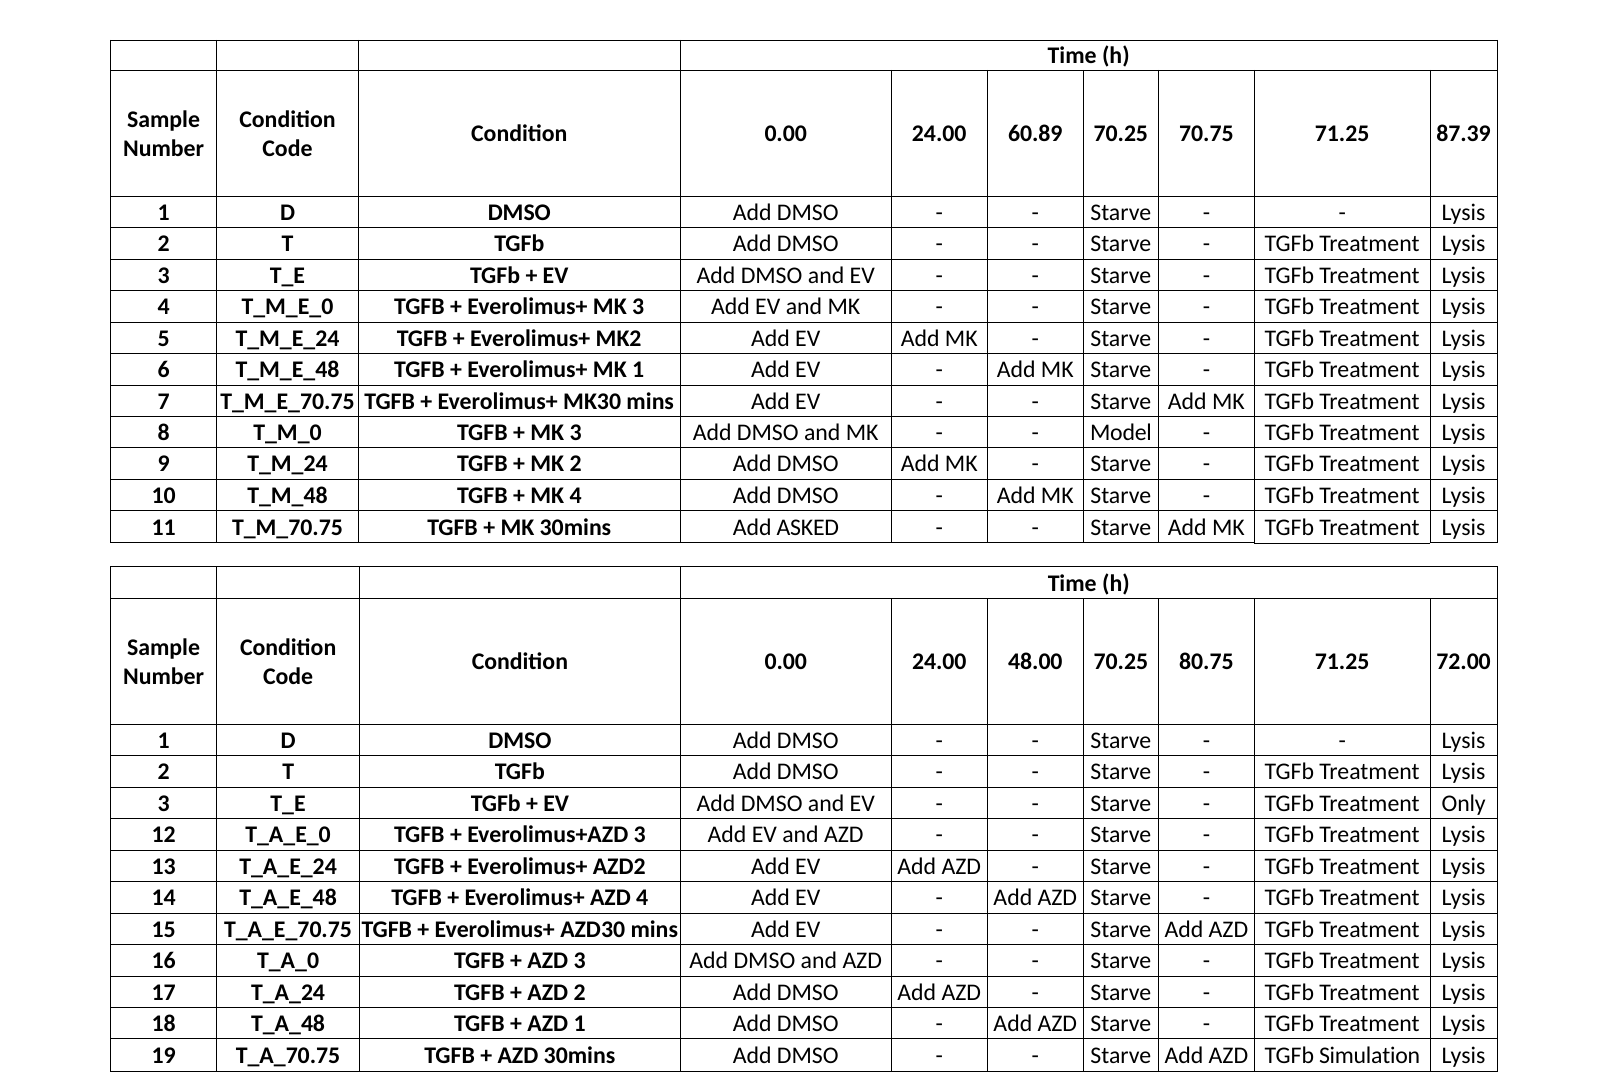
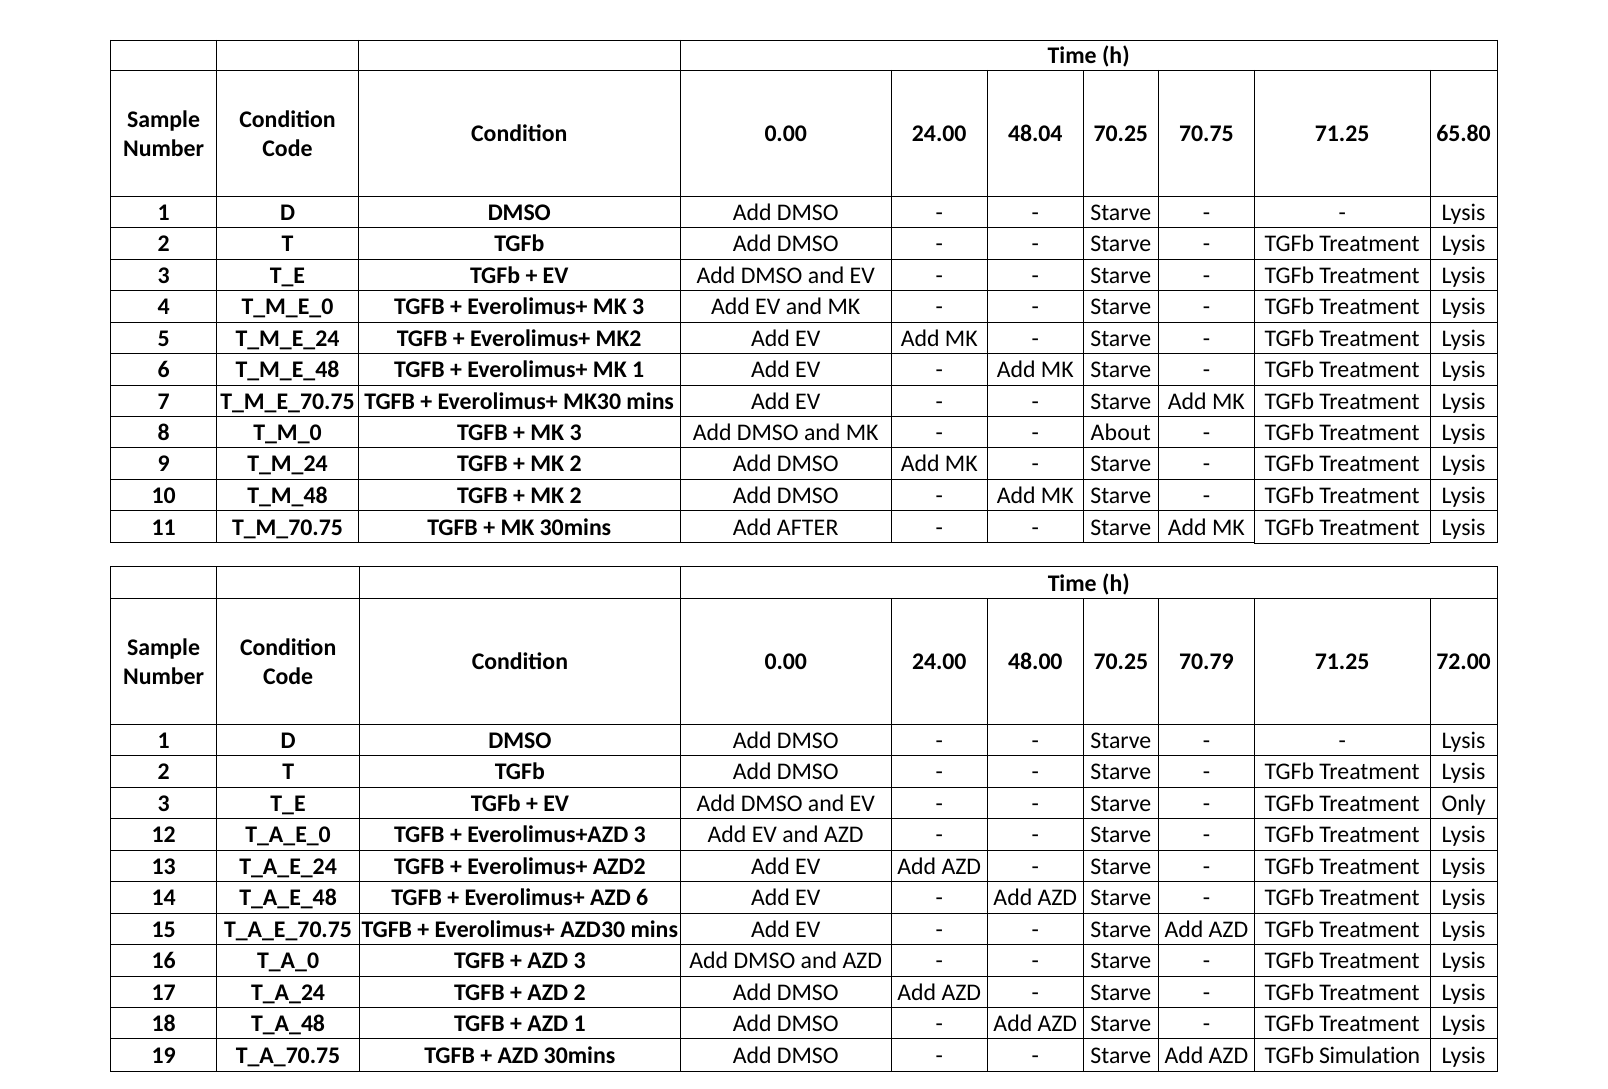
60.89: 60.89 -> 48.04 (1035, 134)
87.39: 87.39 -> 65.80 (1464, 134)
Model: Model -> About (1121, 433)
4: 4 -> 2 (576, 496)
ASKED: ASKED -> AFTER (808, 527)
80.75: 80.75 -> 70.79 (1206, 662)
AZD 4: 4 -> 6 (642, 898)
